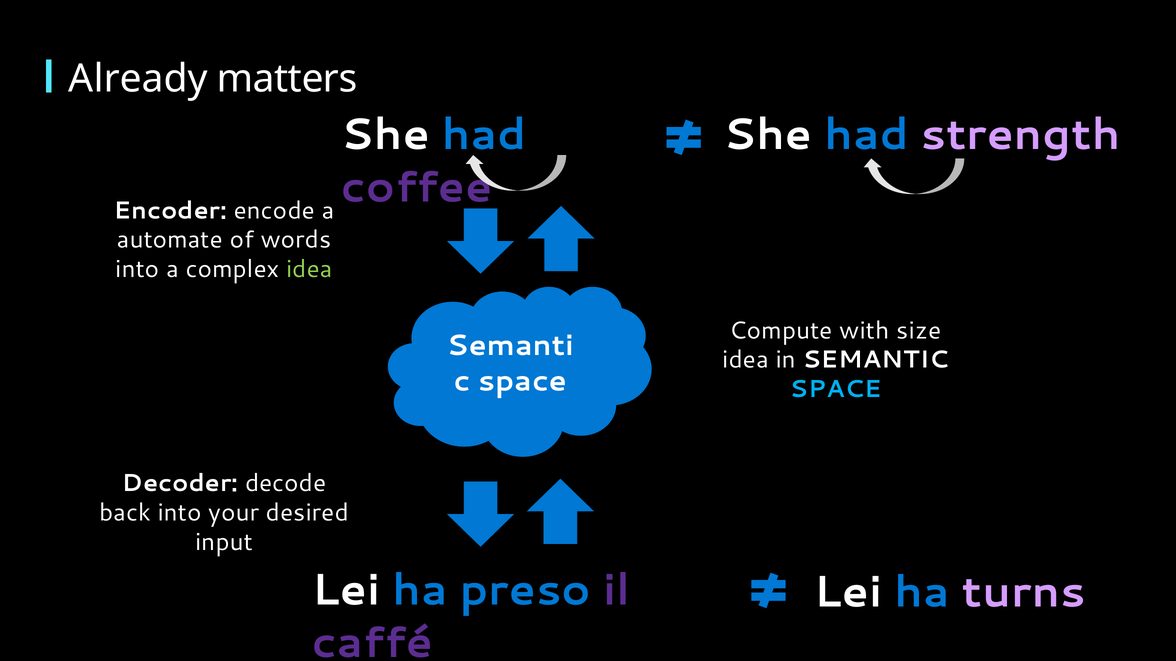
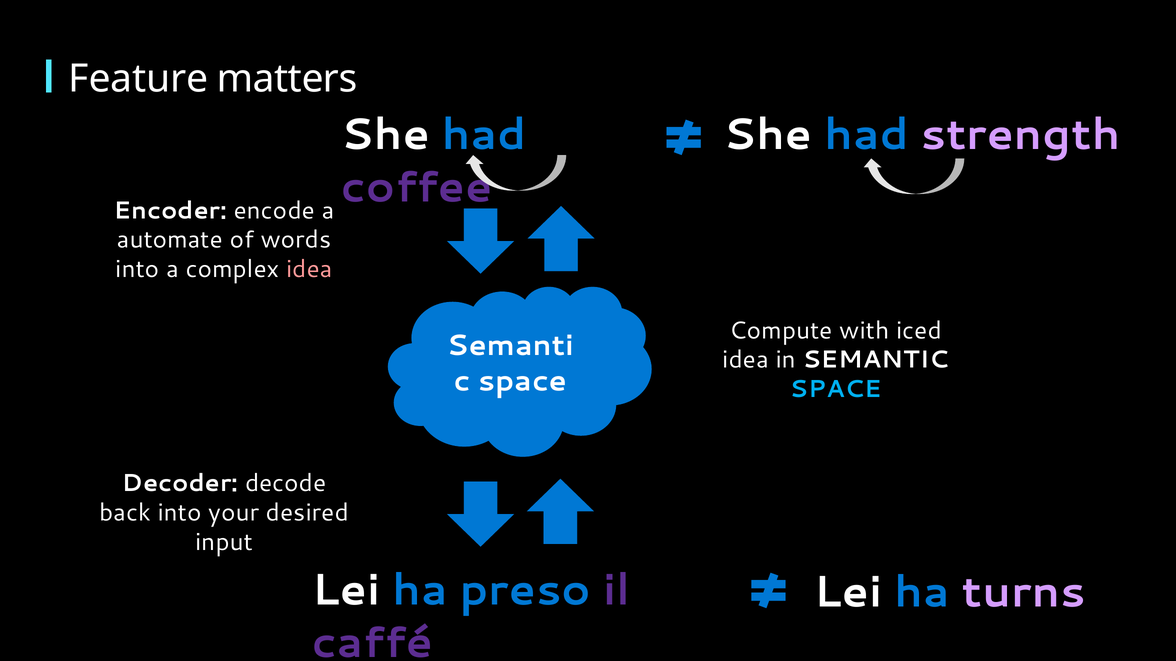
Already: Already -> Feature (138, 79)
idea colour: light green -> pink (309, 269)
size: size -> iced (919, 331)
